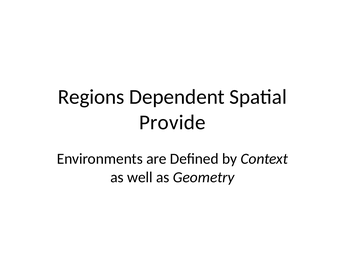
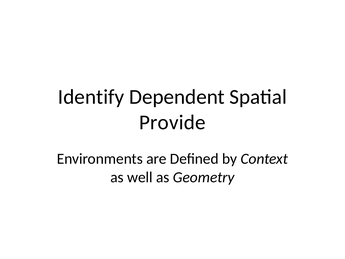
Regions: Regions -> Identify (91, 97)
